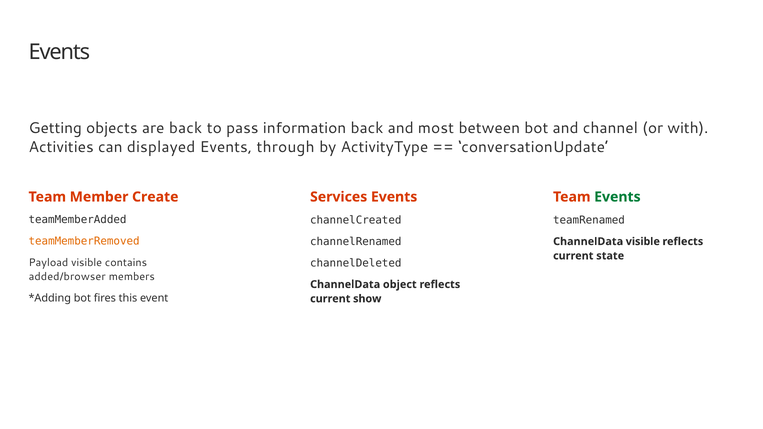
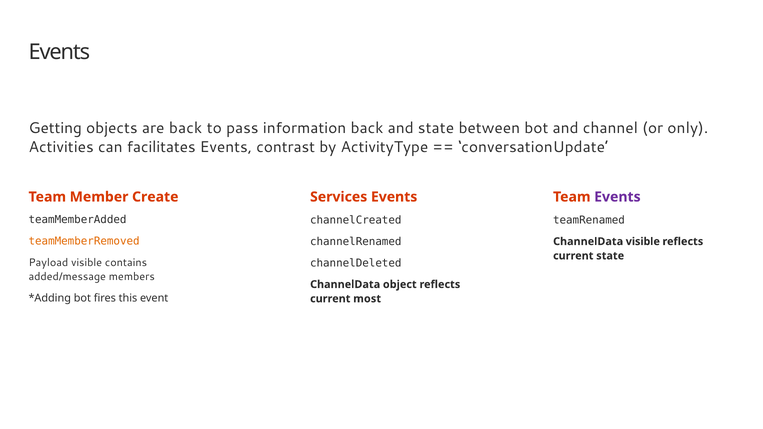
and most: most -> state (436, 128)
with: with -> only (688, 128)
displayed: displayed -> facilitates (161, 147)
through: through -> contrast (286, 147)
Events colour: green -> purple (617, 197)
added/browser: added/browser -> added/message (67, 277)
show: show -> most (367, 299)
